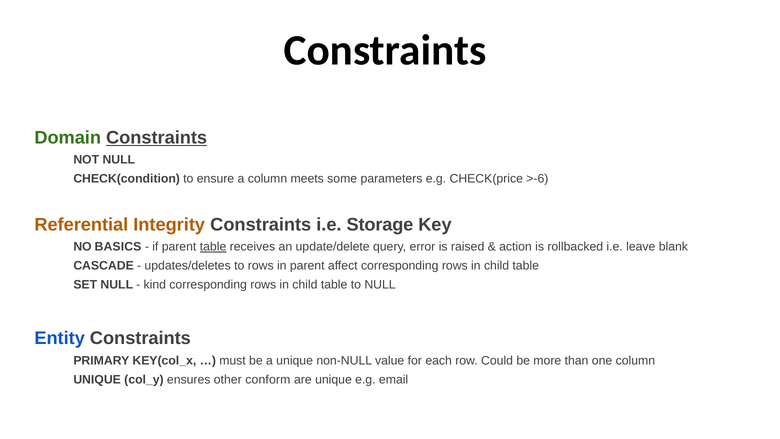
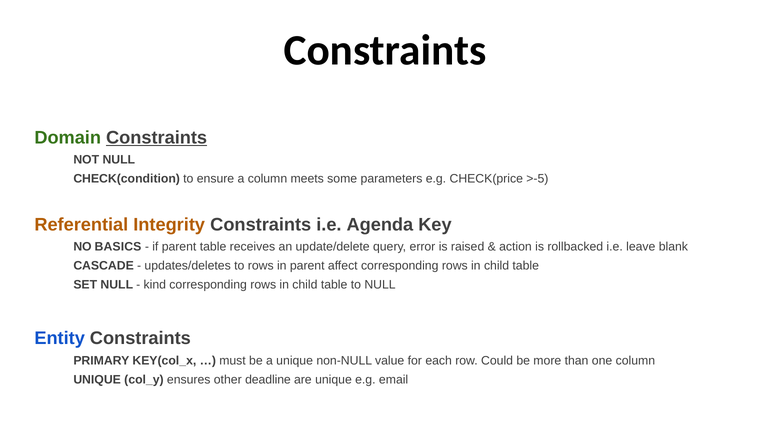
>-6: >-6 -> >-5 (537, 179)
Storage: Storage -> Agenda (380, 225)
table underline: present -> none (213, 247)
conform: conform -> deadline (268, 379)
